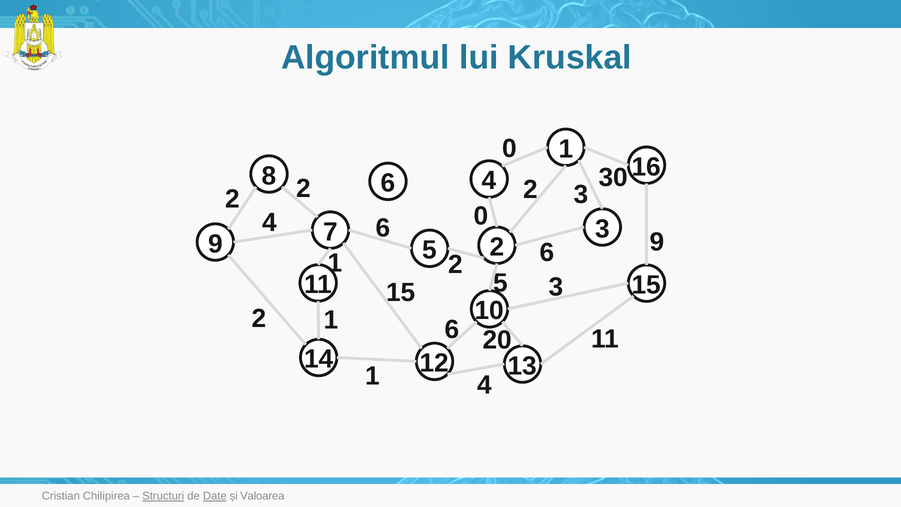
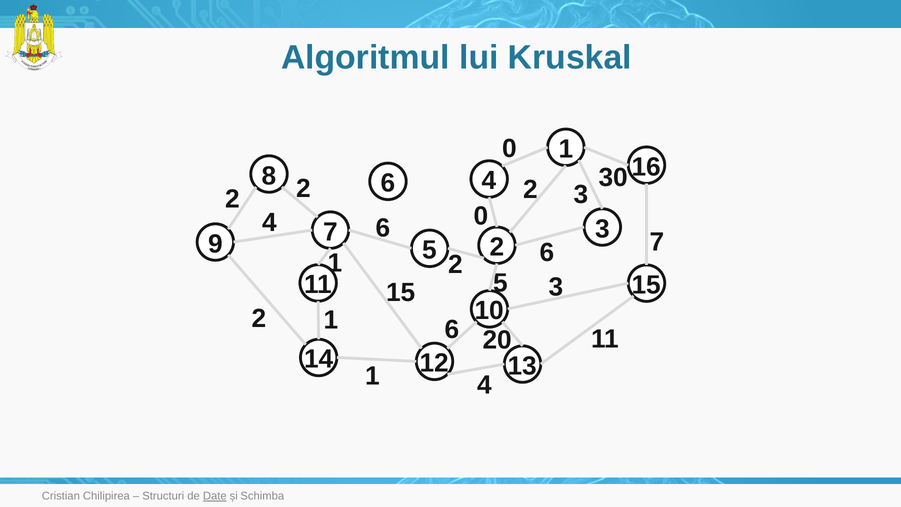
9: 9 -> 7 (657, 242)
Structuri underline: present -> none (163, 496)
Valoarea: Valoarea -> Schimba (262, 496)
